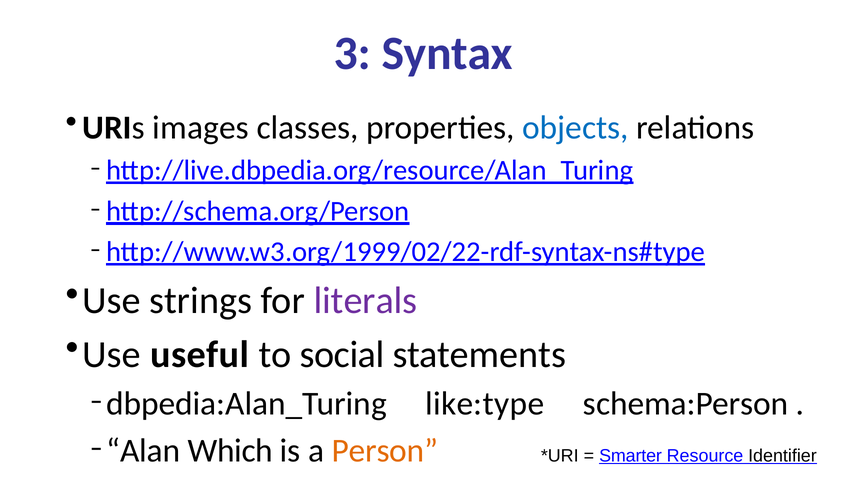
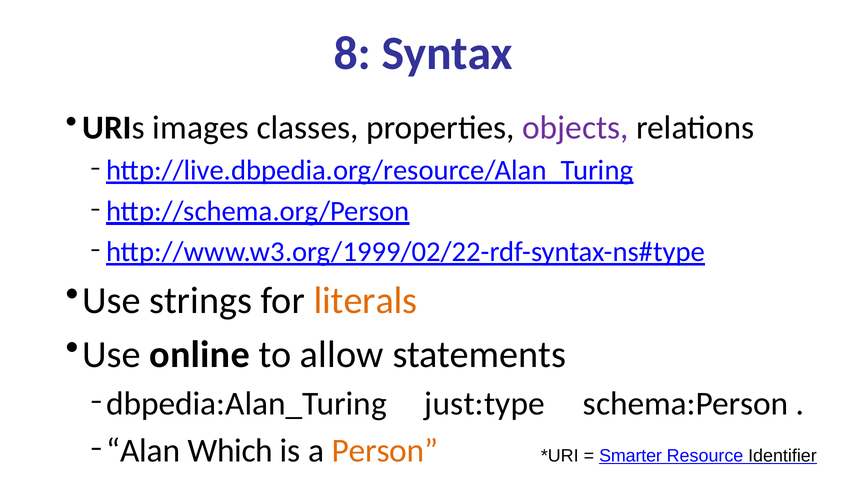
3: 3 -> 8 (352, 53)
objects colour: blue -> purple (575, 128)
literals colour: purple -> orange (366, 301)
useful: useful -> online (200, 354)
social: social -> allow (342, 354)
like:type: like:type -> just:type (485, 404)
